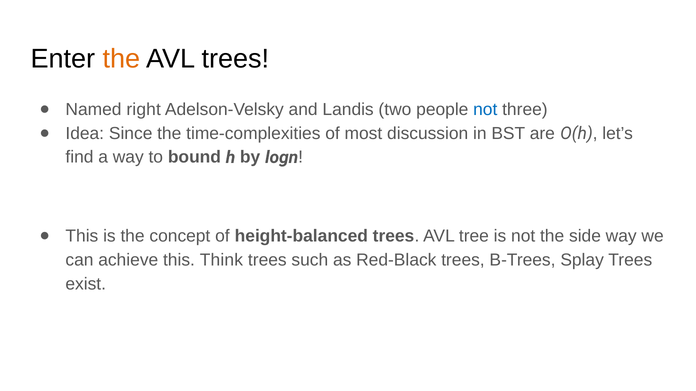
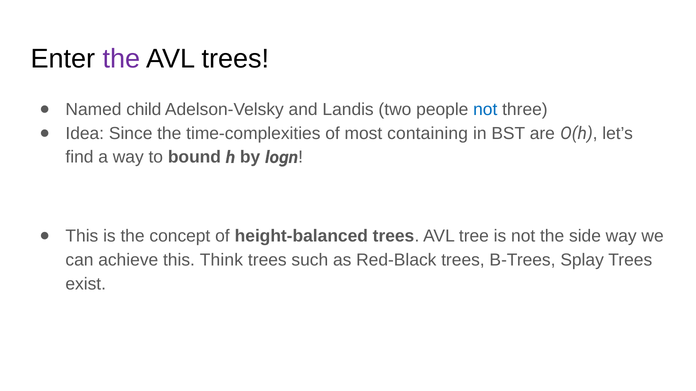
the colour: orange -> purple (121, 59)
right: right -> child (144, 109)
discussion: discussion -> containing (428, 133)
